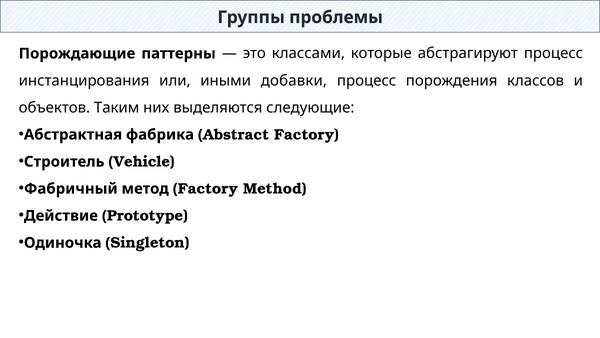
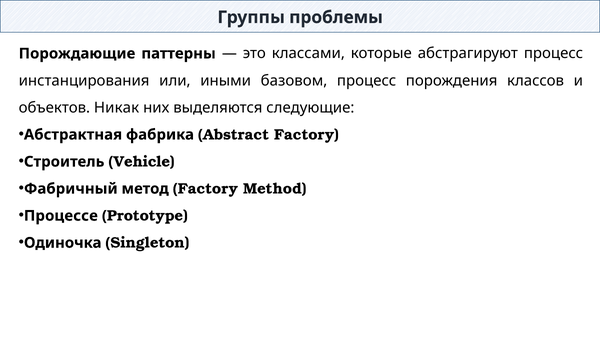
добавки: добавки -> базовом (294, 80)
Таким: Таким -> Никак (117, 107)
Действие: Действие -> Процессе (61, 215)
